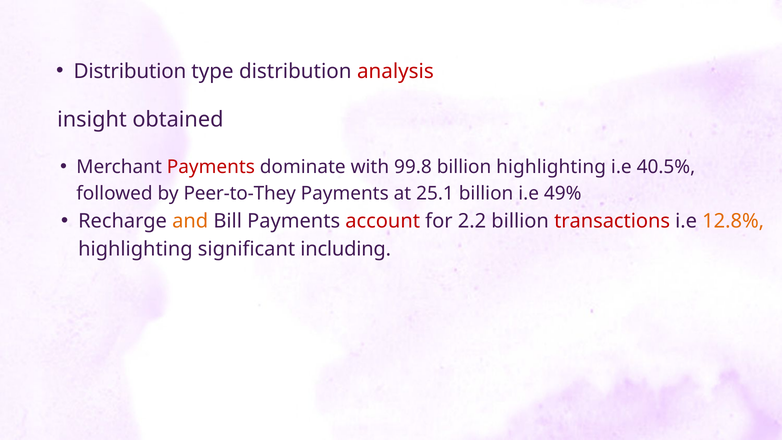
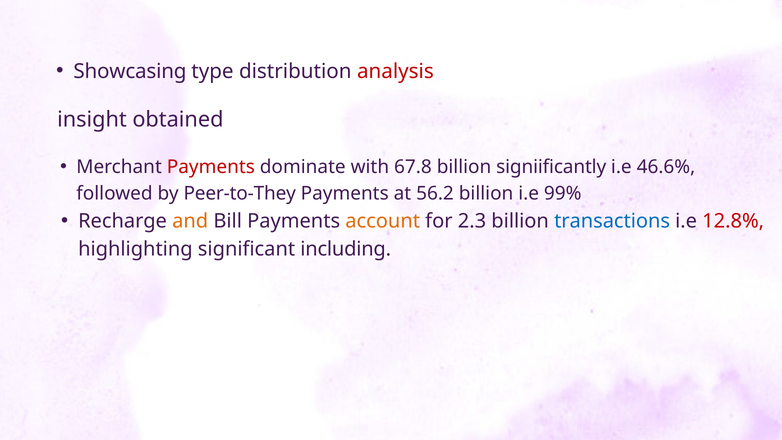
Distribution: Distribution -> Showcasing (130, 71)
99.8: 99.8 -> 67.8 (413, 167)
billion highlighting: highlighting -> signiificantly (551, 167)
40.5%: 40.5% -> 46.6% (666, 167)
25.1: 25.1 -> 56.2 (435, 194)
49%: 49% -> 99% (563, 194)
account colour: red -> orange (383, 221)
2.2: 2.2 -> 2.3 (472, 221)
transactions colour: red -> blue (612, 221)
12.8% colour: orange -> red (733, 221)
